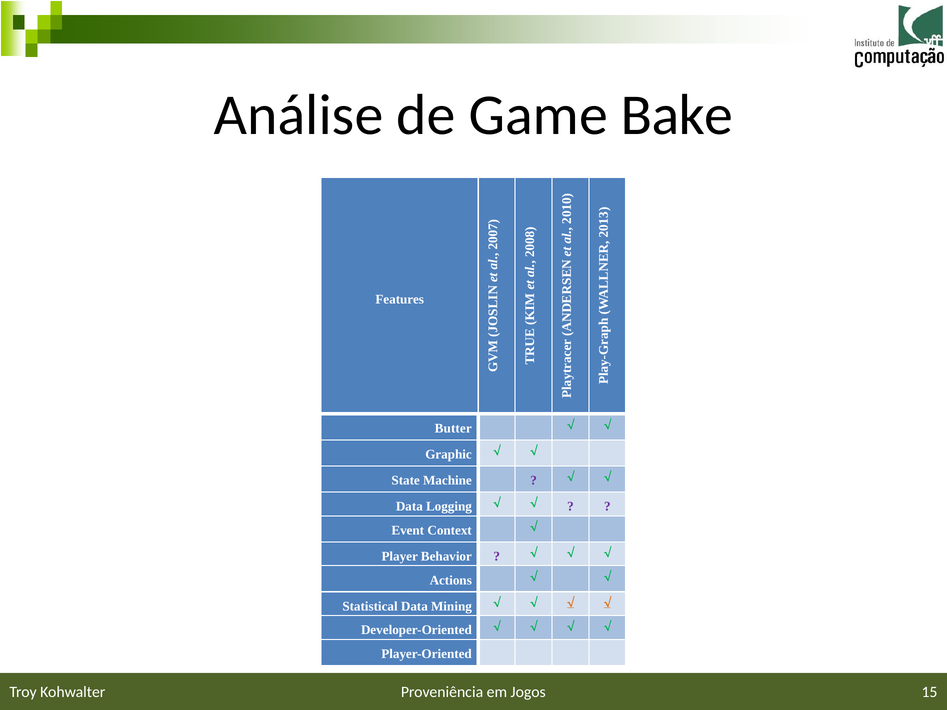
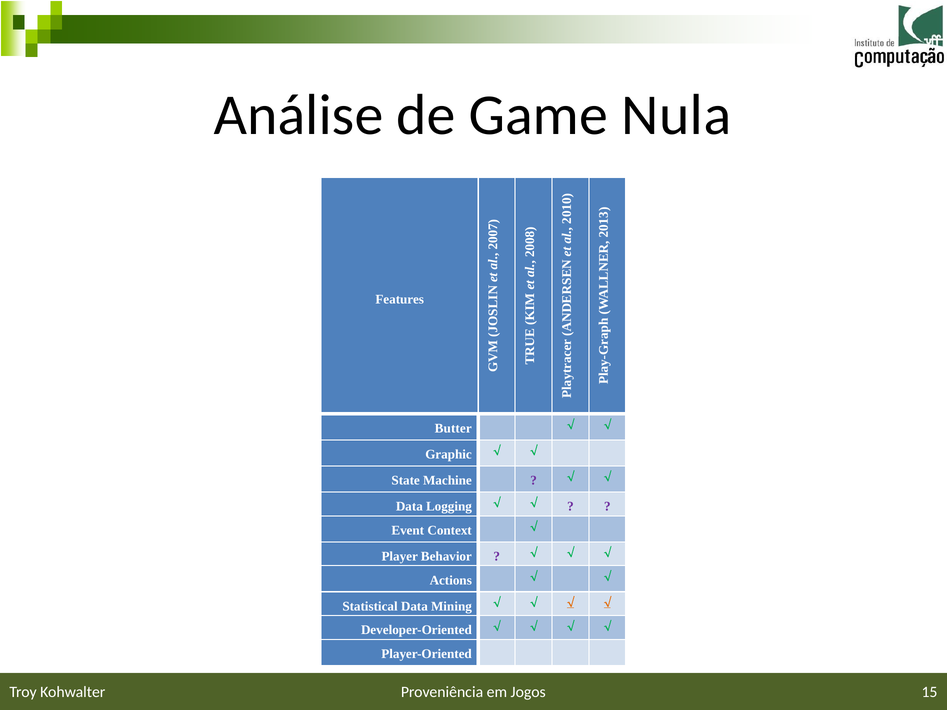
Bake: Bake -> Nula (676, 115)
